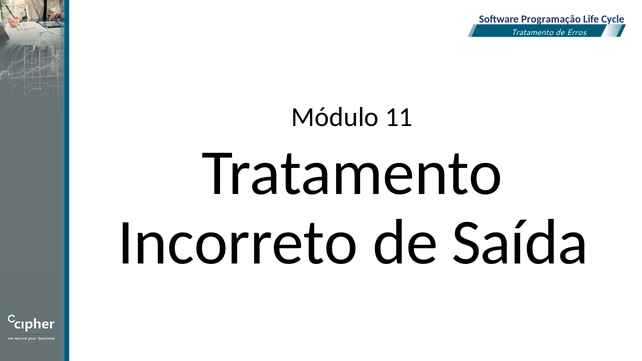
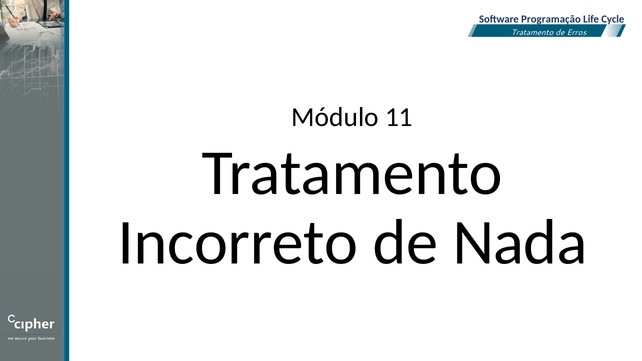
Saída: Saída -> Nada (520, 243)
